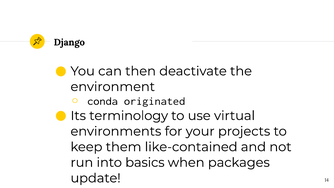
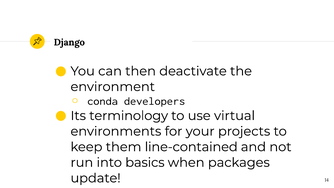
originated: originated -> developers (155, 101)
like-contained: like-contained -> line-contained (191, 147)
